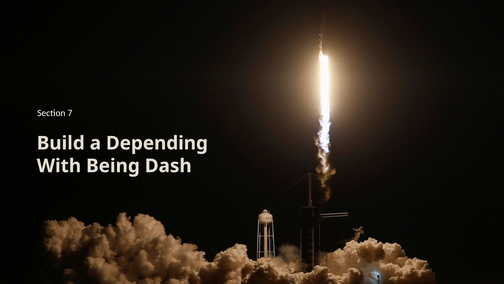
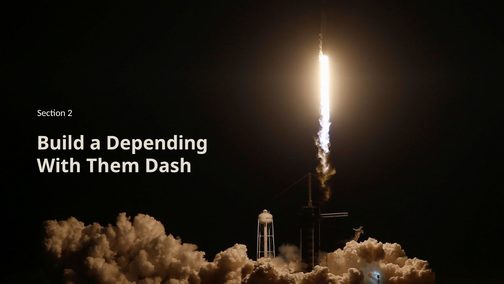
7: 7 -> 2 (70, 113)
Being: Being -> Them (113, 166)
